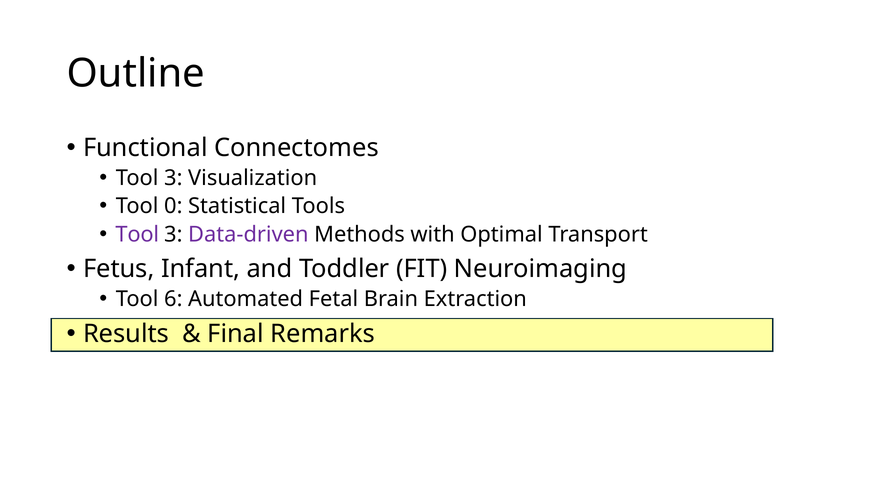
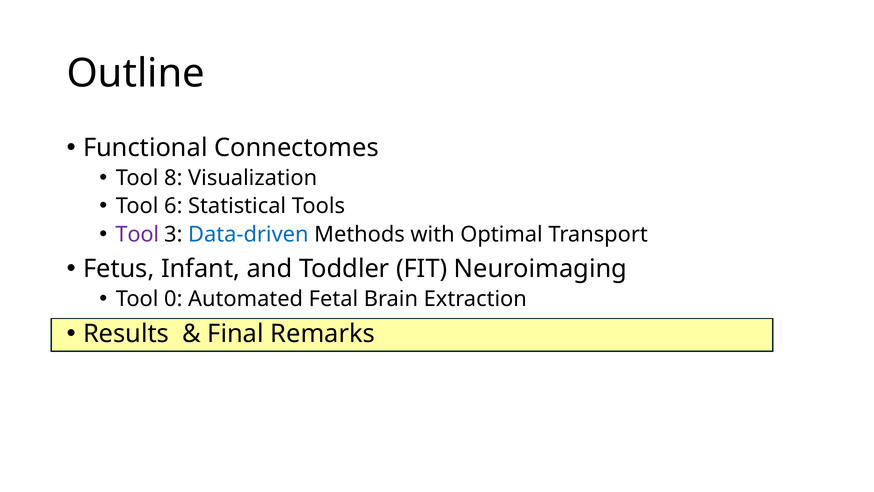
3: 3 -> 8 (173, 178)
0: 0 -> 6 (173, 206)
Data-driven colour: purple -> blue (248, 234)
6: 6 -> 0 (173, 299)
